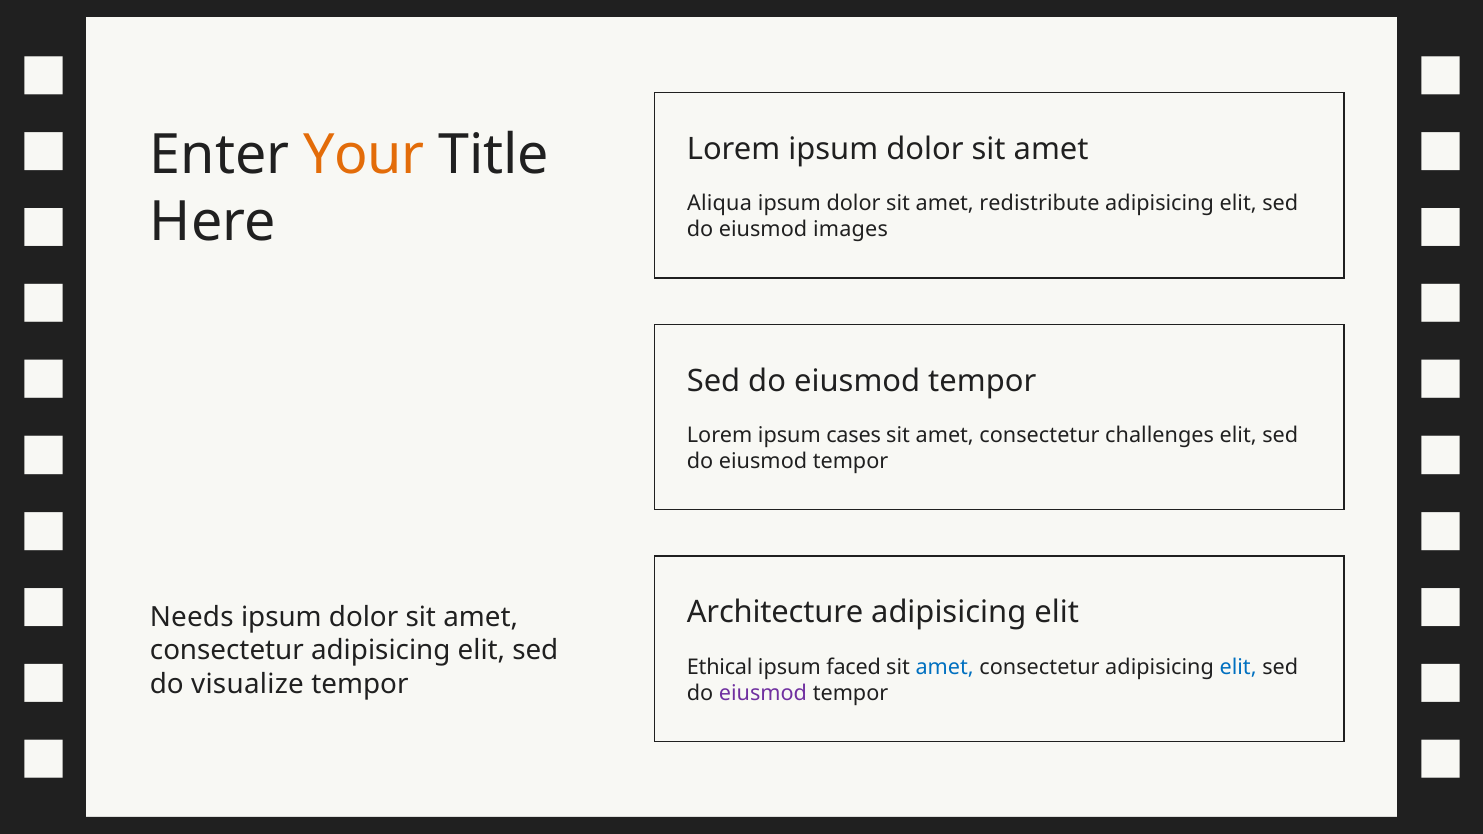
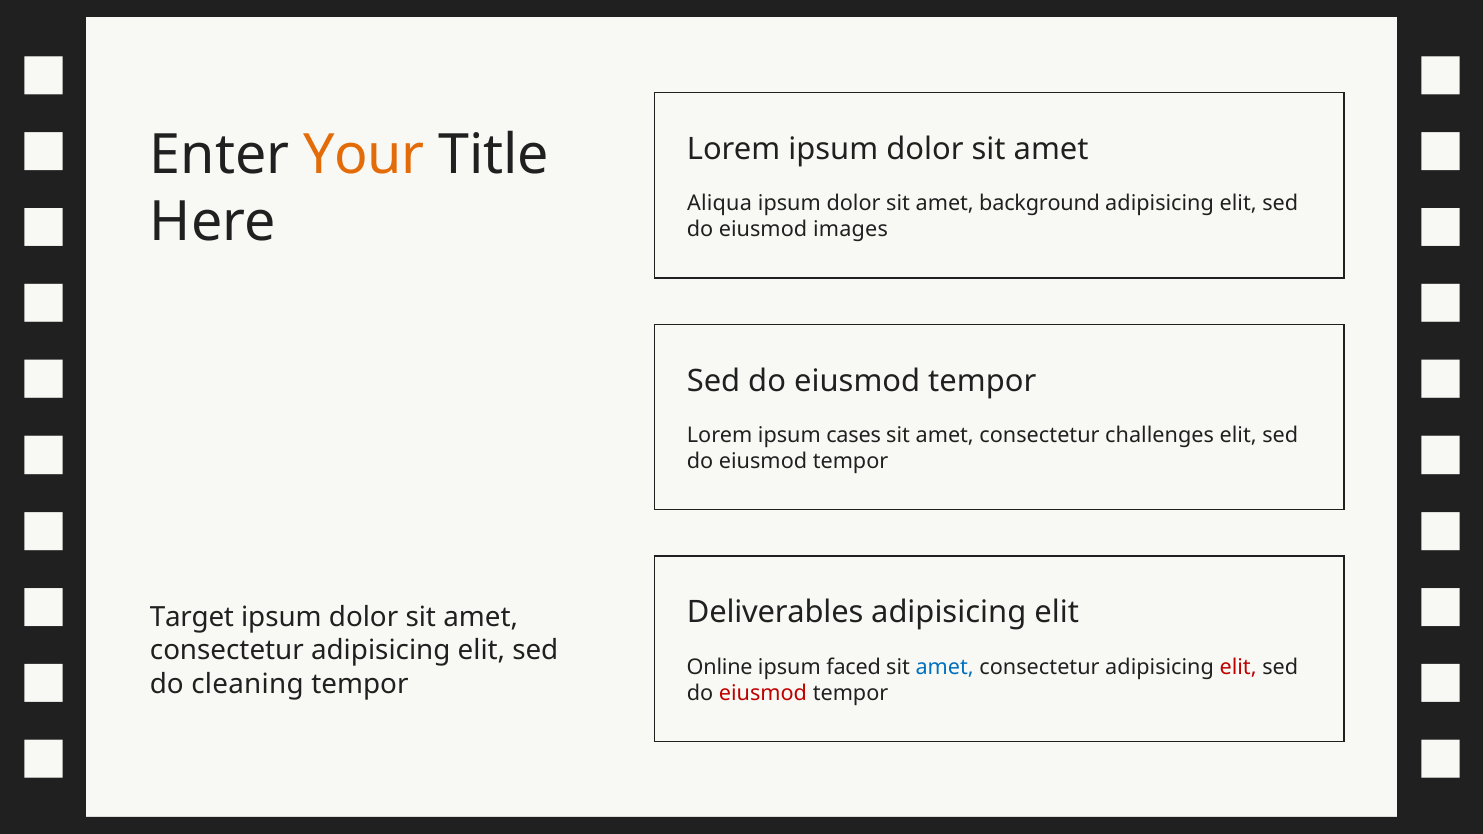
redistribute: redistribute -> background (1040, 204)
Architecture: Architecture -> Deliverables (775, 613)
Needs: Needs -> Target (192, 618)
Ethical: Ethical -> Online (720, 668)
elit colour: blue -> red (1238, 668)
visualize: visualize -> cleaning (247, 684)
eiusmod colour: purple -> red (763, 694)
